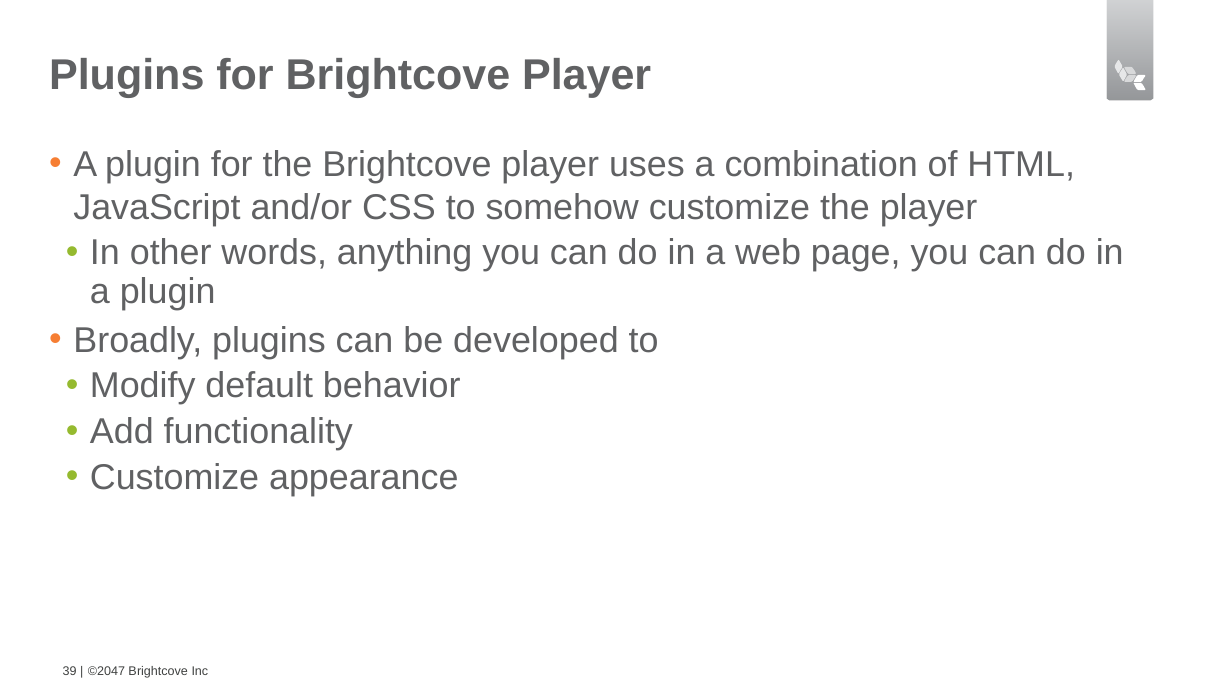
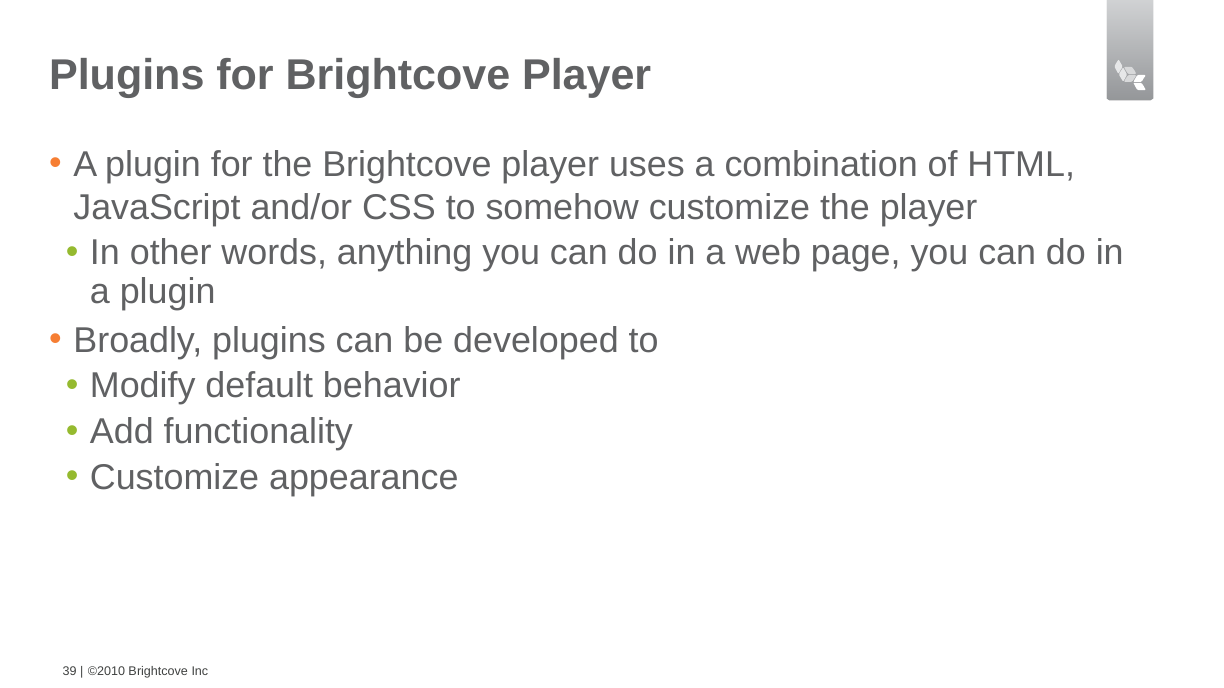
©2047: ©2047 -> ©2010 (106, 672)
